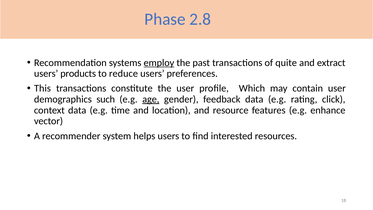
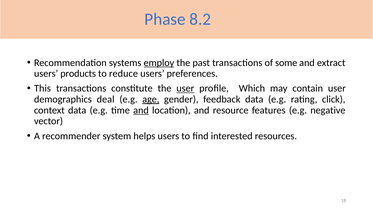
2.8: 2.8 -> 8.2 (200, 19)
quite: quite -> some (286, 63)
user underline: none -> present (185, 88)
such: such -> deal (106, 99)
and underline: none -> present (141, 110)
enhance: enhance -> negative (328, 110)
